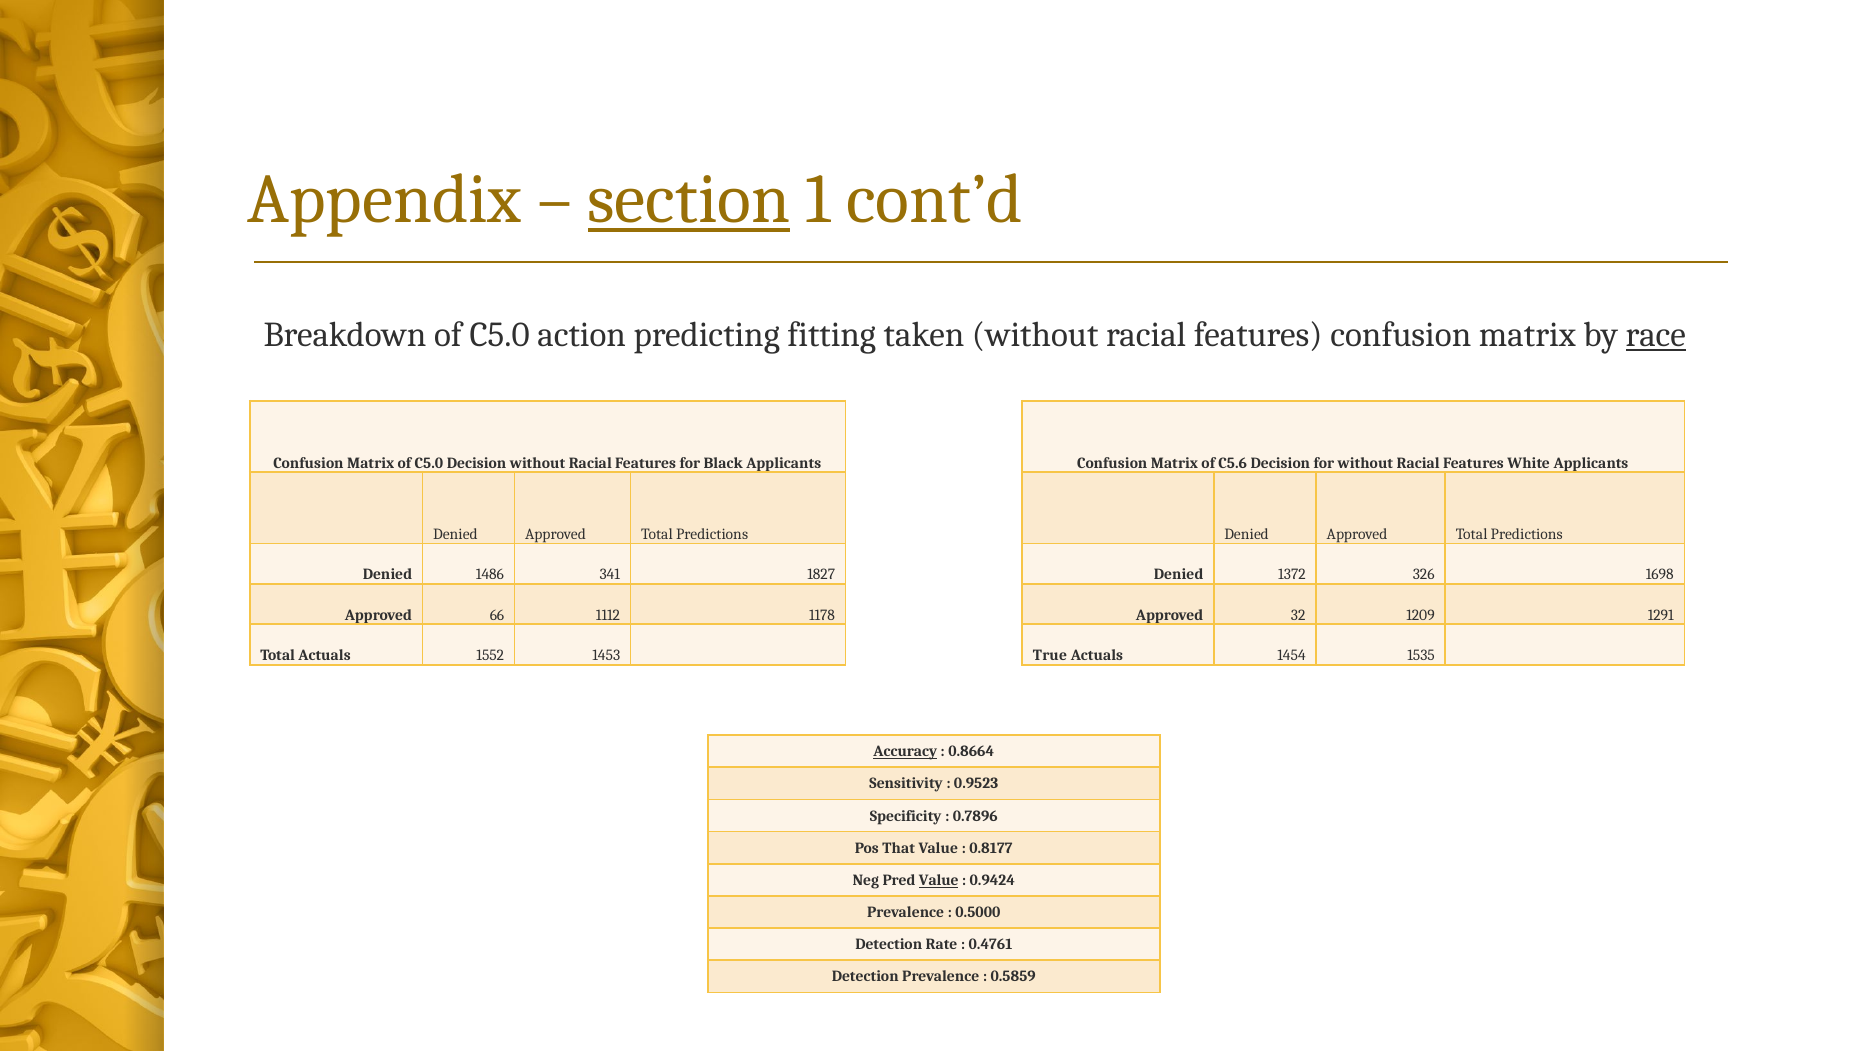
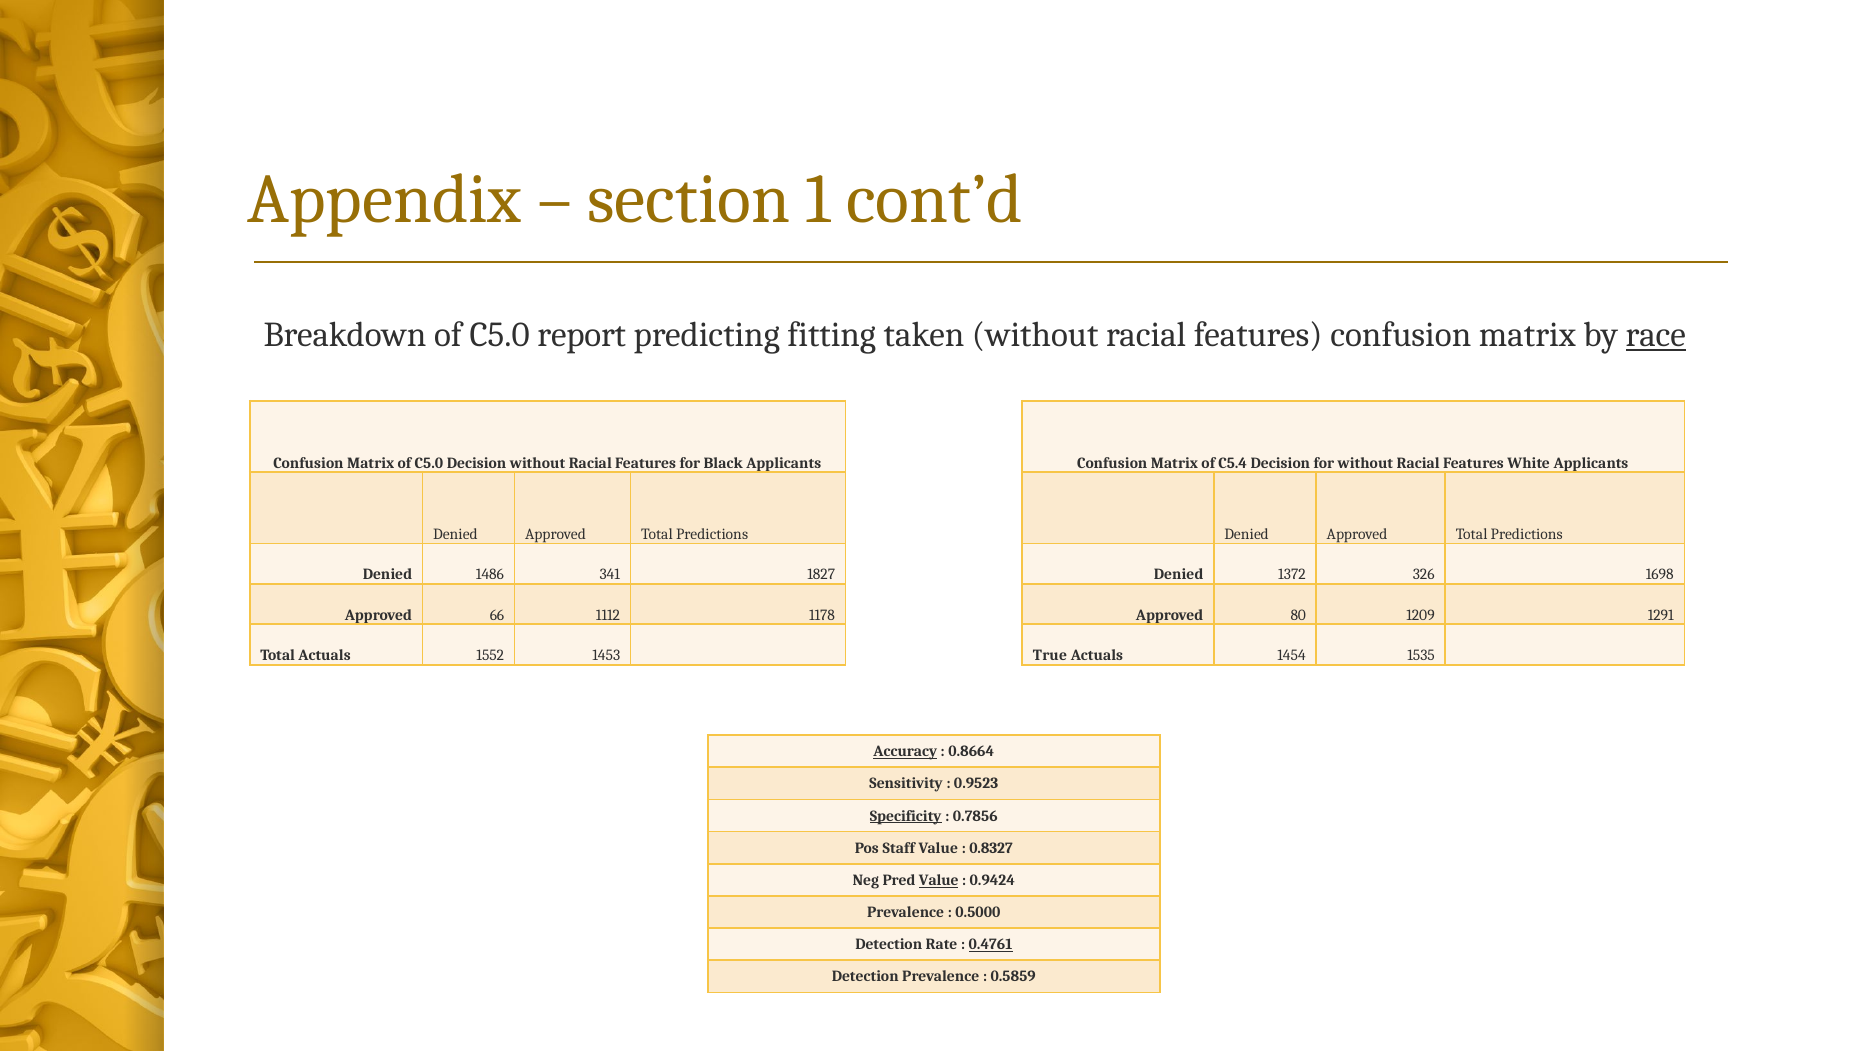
section underline: present -> none (689, 200)
action: action -> report (582, 335)
C5.6: C5.6 -> C5.4 (1233, 463)
32: 32 -> 80 (1298, 615)
Specificity underline: none -> present (906, 816)
0.7896: 0.7896 -> 0.7856 (975, 816)
That: That -> Staff (899, 848)
0.8177: 0.8177 -> 0.8327 (991, 848)
0.4761 underline: none -> present (991, 945)
